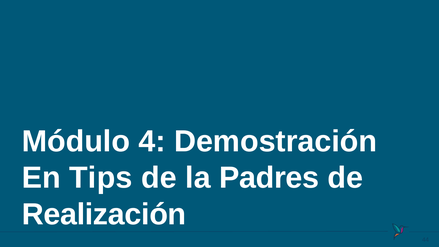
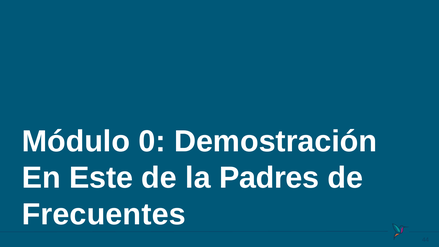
4: 4 -> 0 (152, 141)
Tips: Tips -> Este (101, 178)
Realización: Realización -> Frecuentes (104, 214)
